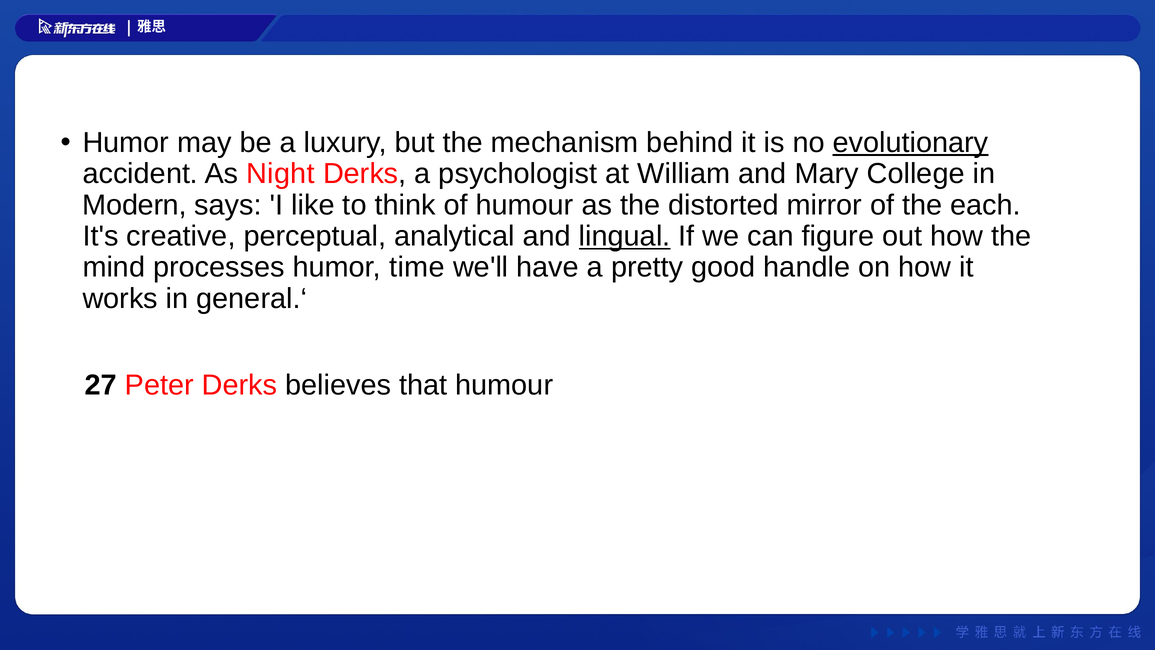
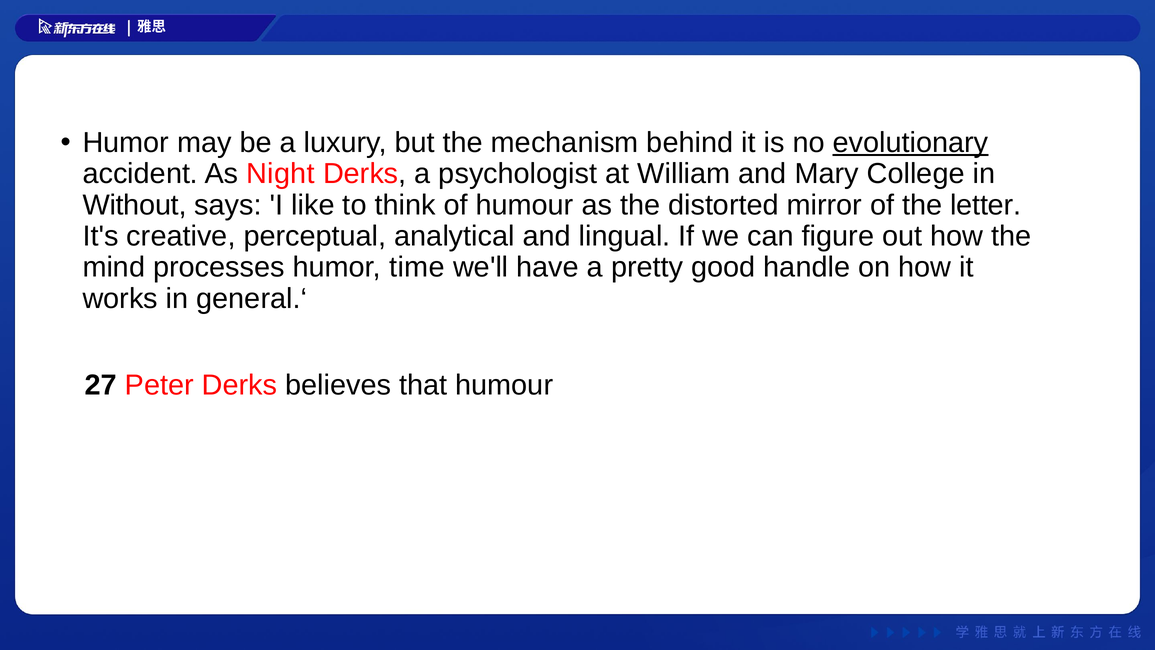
Modern: Modern -> Without (135, 205)
each: each -> letter (986, 205)
lingual underline: present -> none (625, 236)
